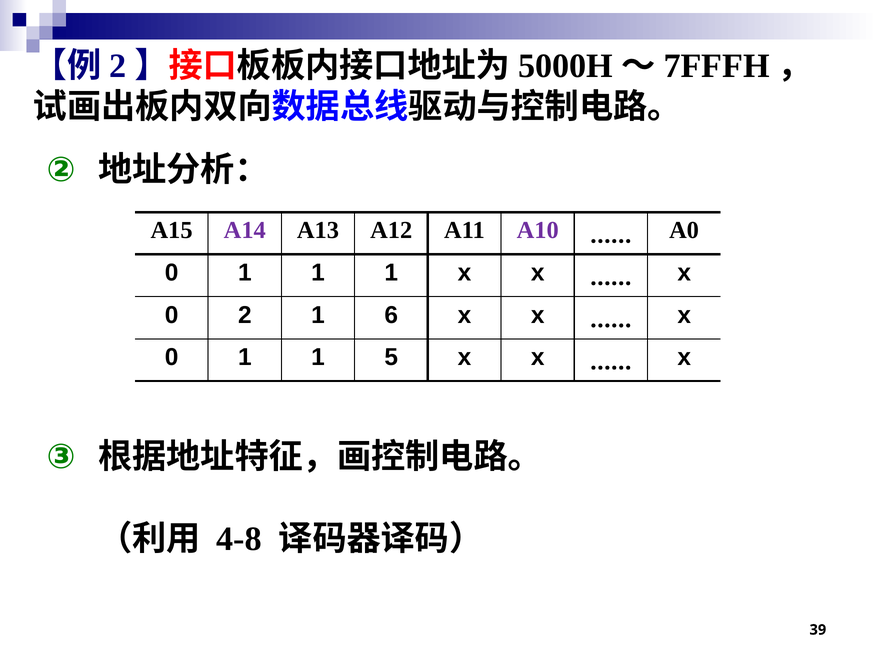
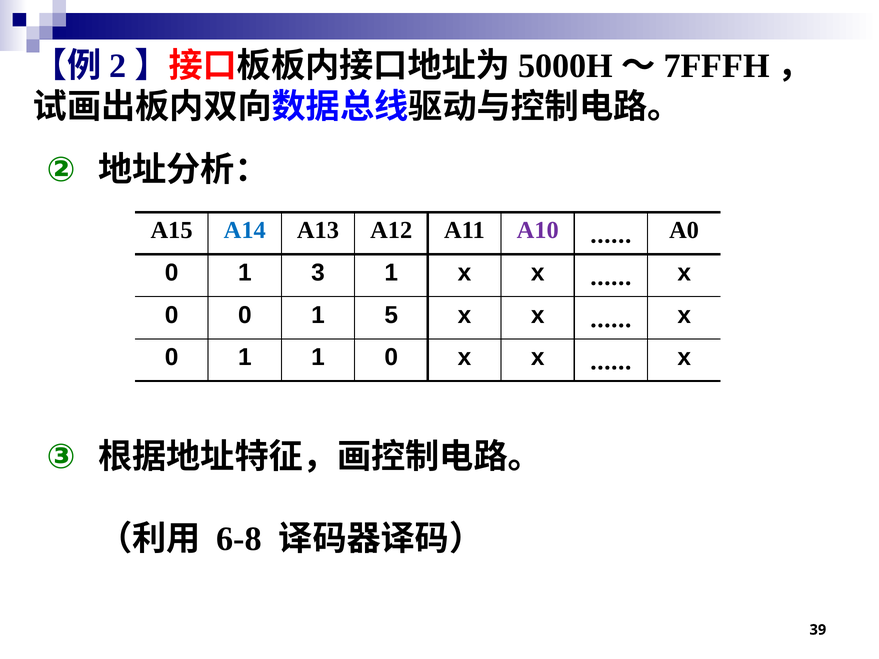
A14 colour: purple -> blue (245, 230)
1: 1 -> 3 (318, 273)
0 2: 2 -> 0 (245, 315)
6: 6 -> 5 (391, 315)
1 5: 5 -> 0 (391, 357)
4-8: 4-8 -> 6-8 (239, 539)
